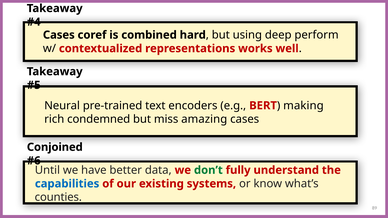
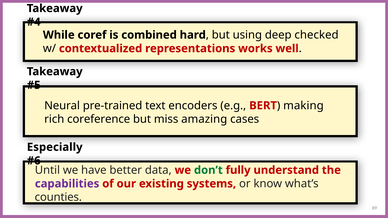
Cases: Cases -> While (59, 35)
perform: perform -> checked (317, 35)
condemned: condemned -> coreference (99, 119)
Conjoined: Conjoined -> Especially (55, 147)
capabilities colour: blue -> purple (67, 184)
